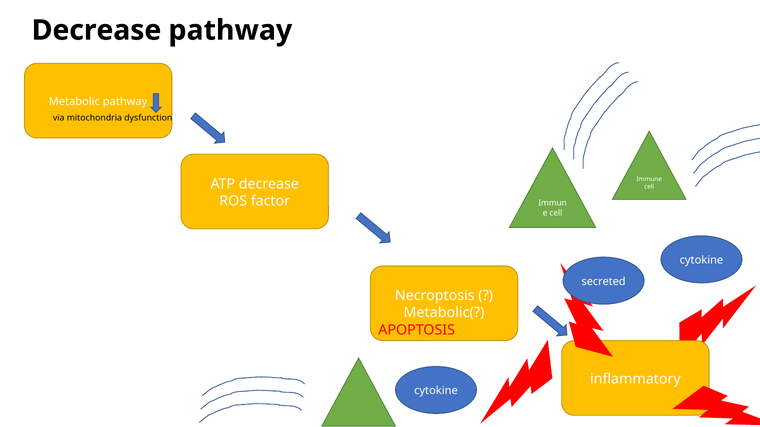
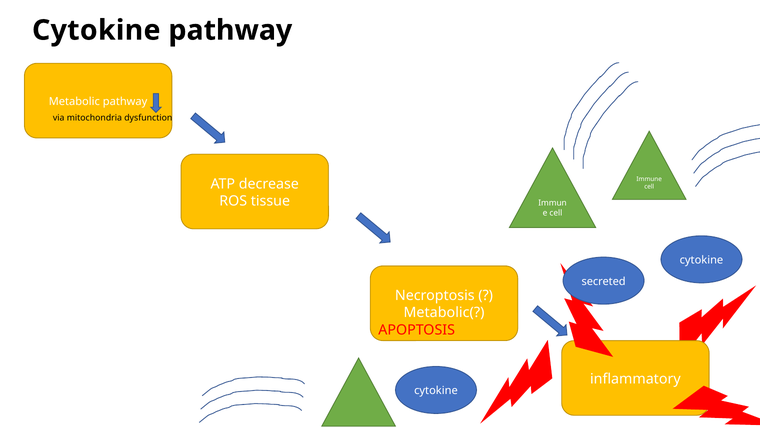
Decrease: Decrease -> Cytokine (96, 30)
factor: factor -> tissue (270, 201)
